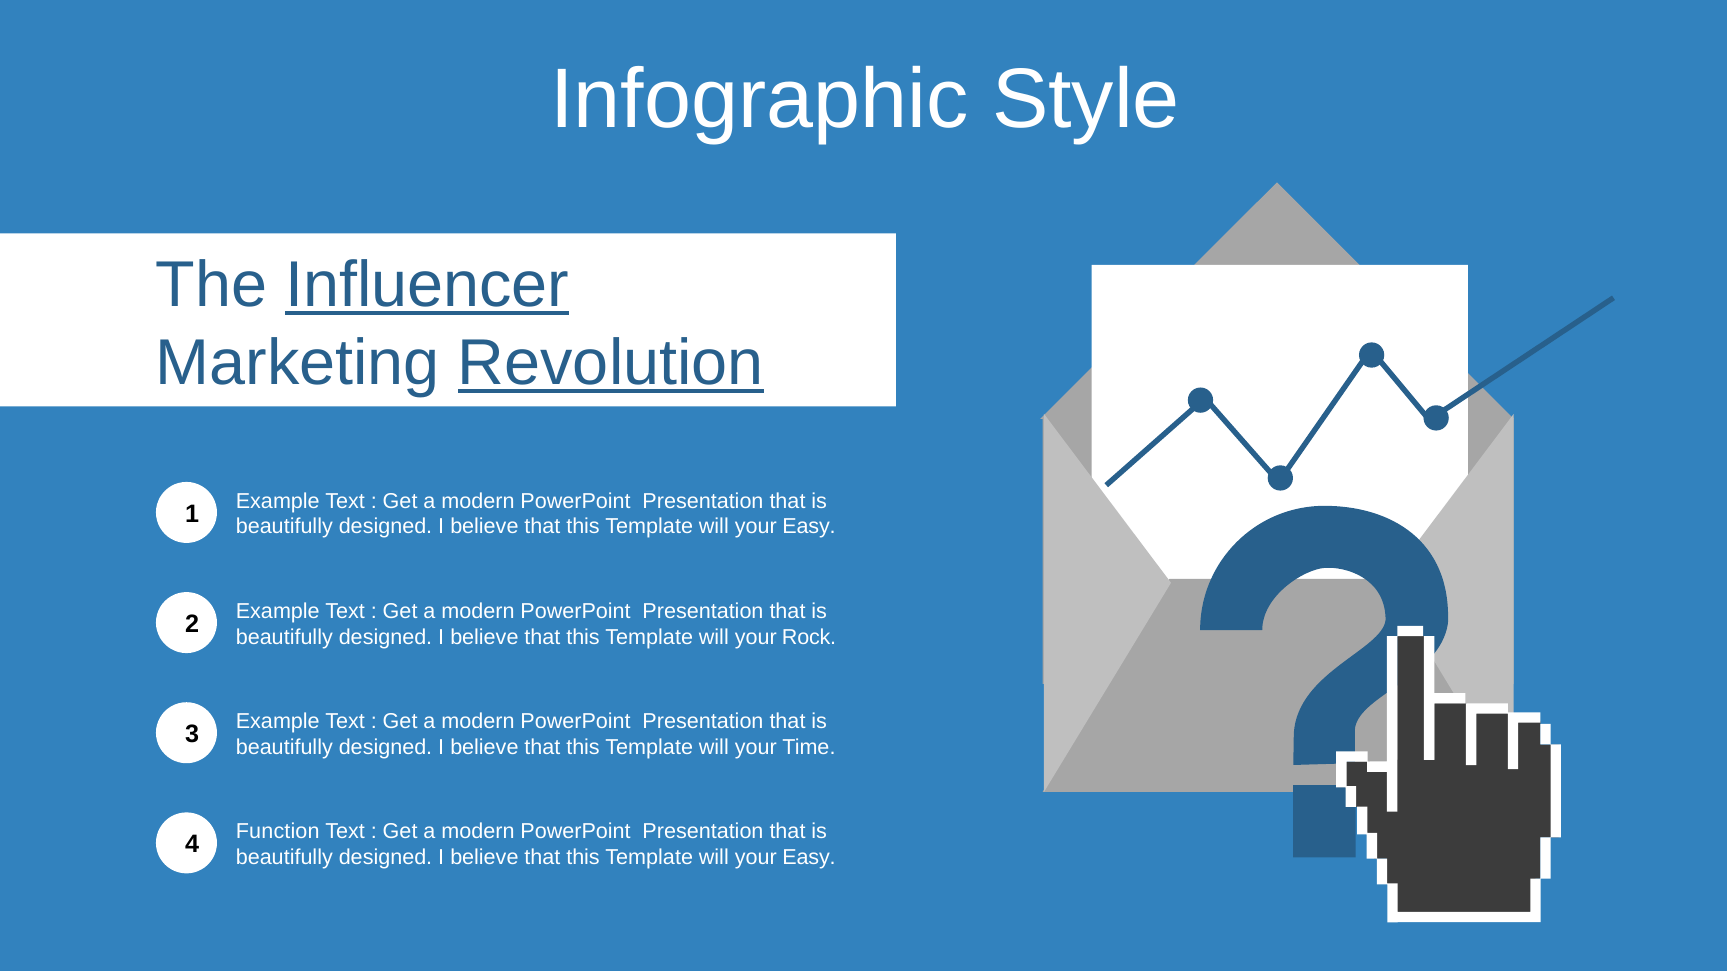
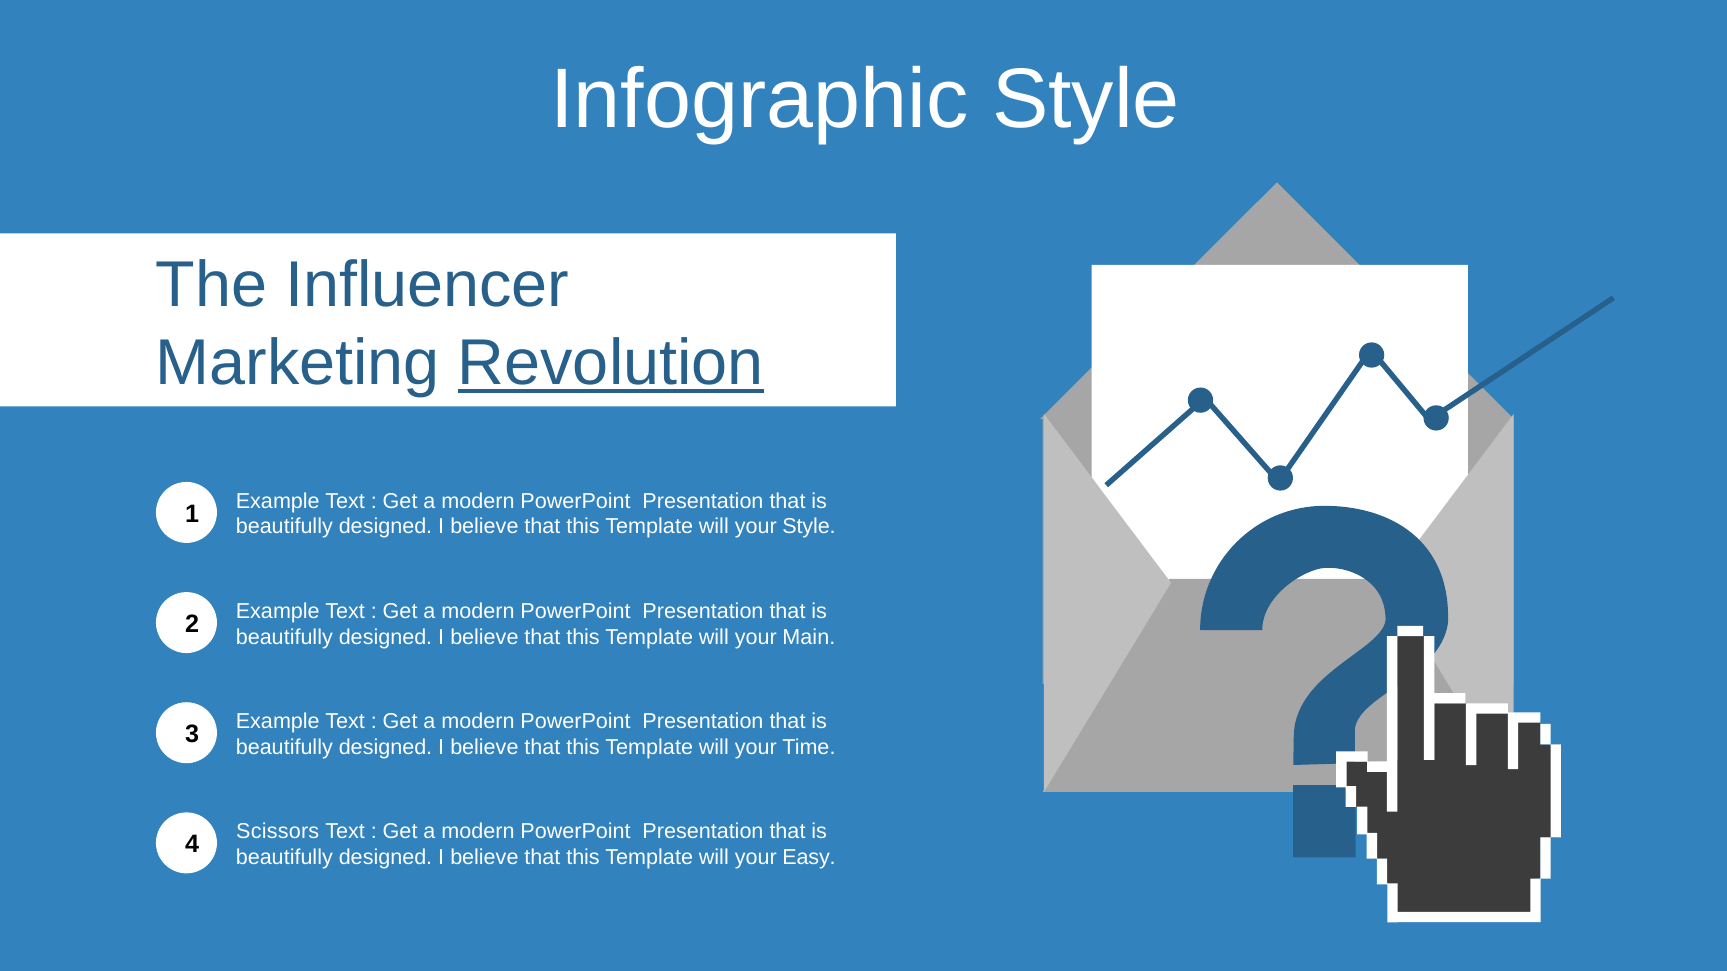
Influencer underline: present -> none (427, 286)
Easy: Easy -> Style (809, 527)
Rock: Rock -> Main (809, 637)
Function: Function -> Scissors (278, 832)
